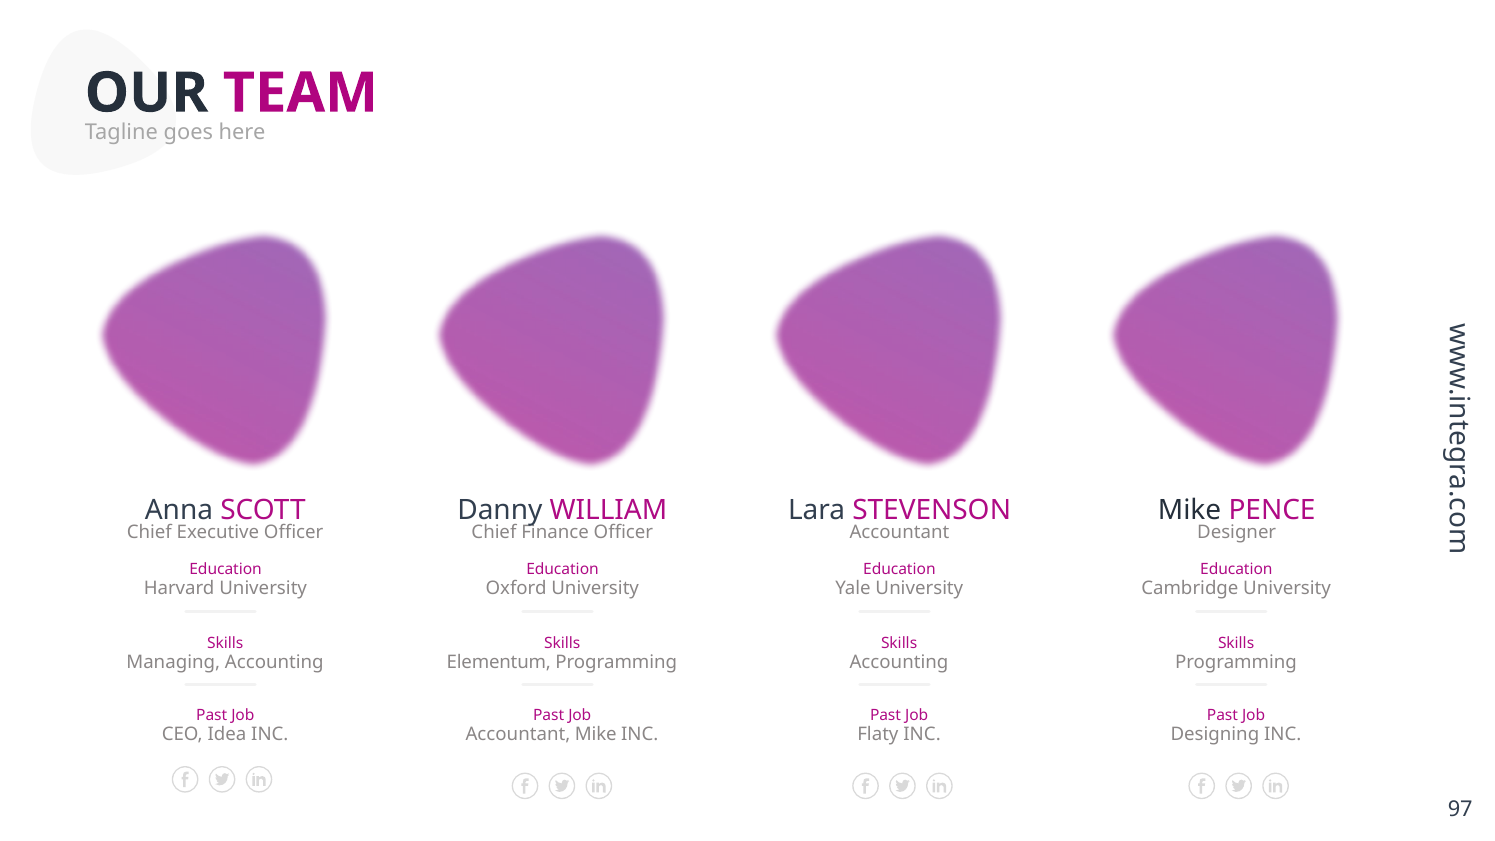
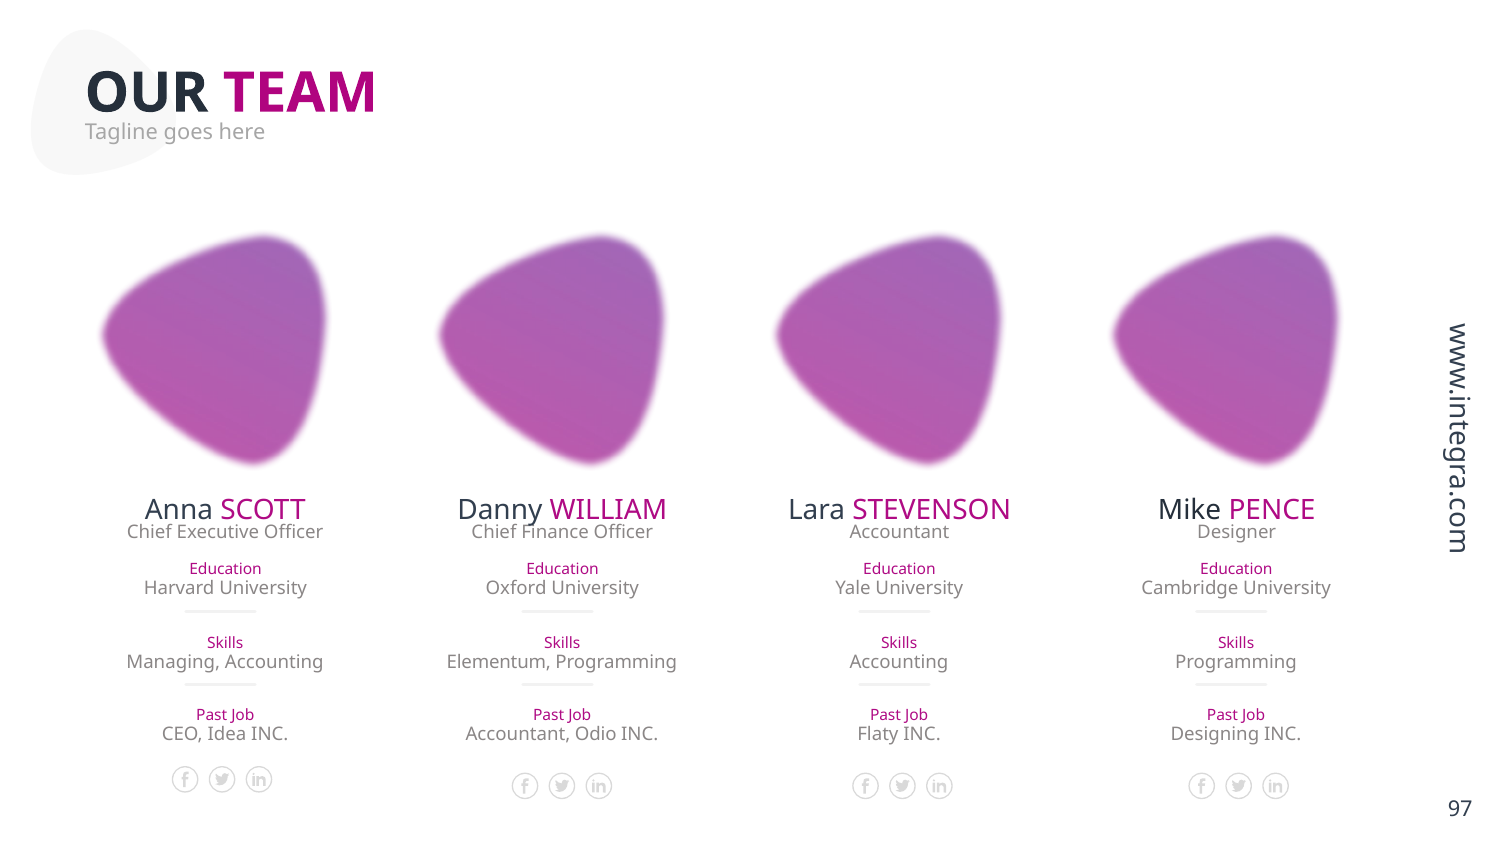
Accountant Mike: Mike -> Odio (596, 734)
